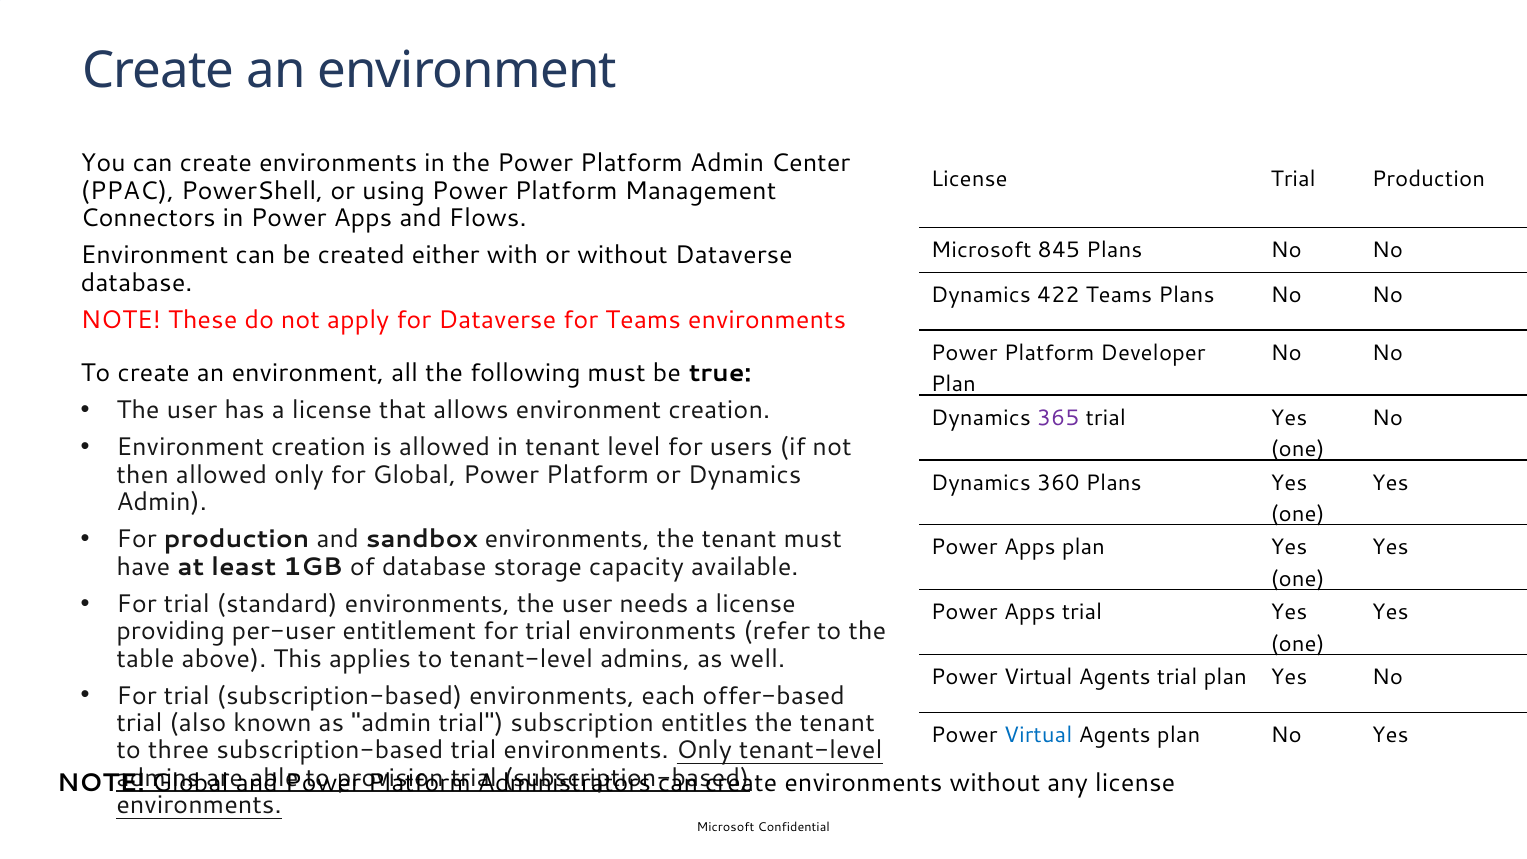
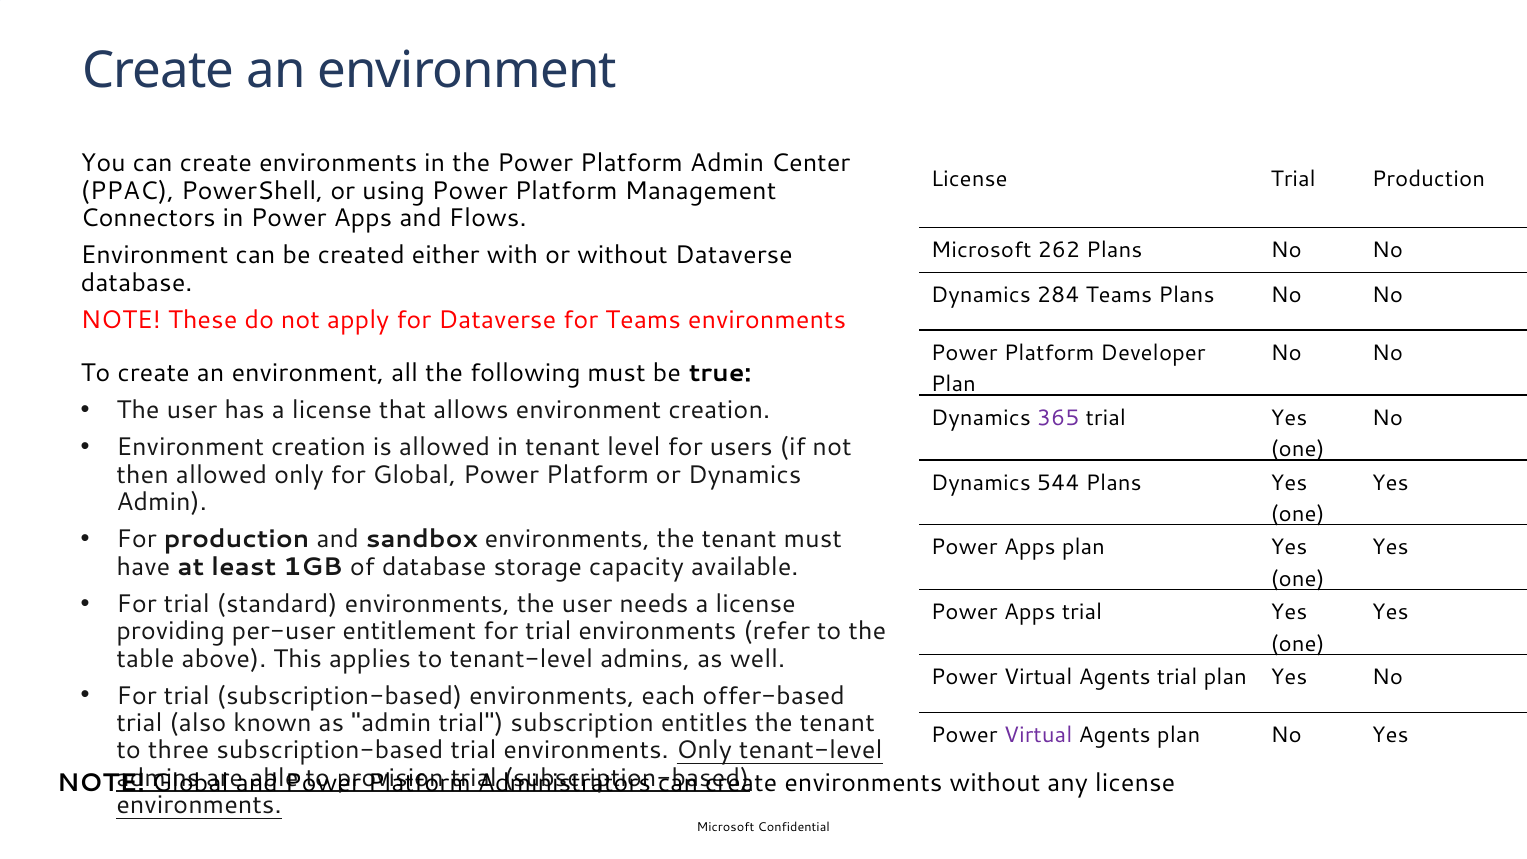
845: 845 -> 262 (1059, 250)
422: 422 -> 284 (1058, 295)
360: 360 -> 544 (1058, 483)
Virtual colour: blue -> purple (1038, 735)
